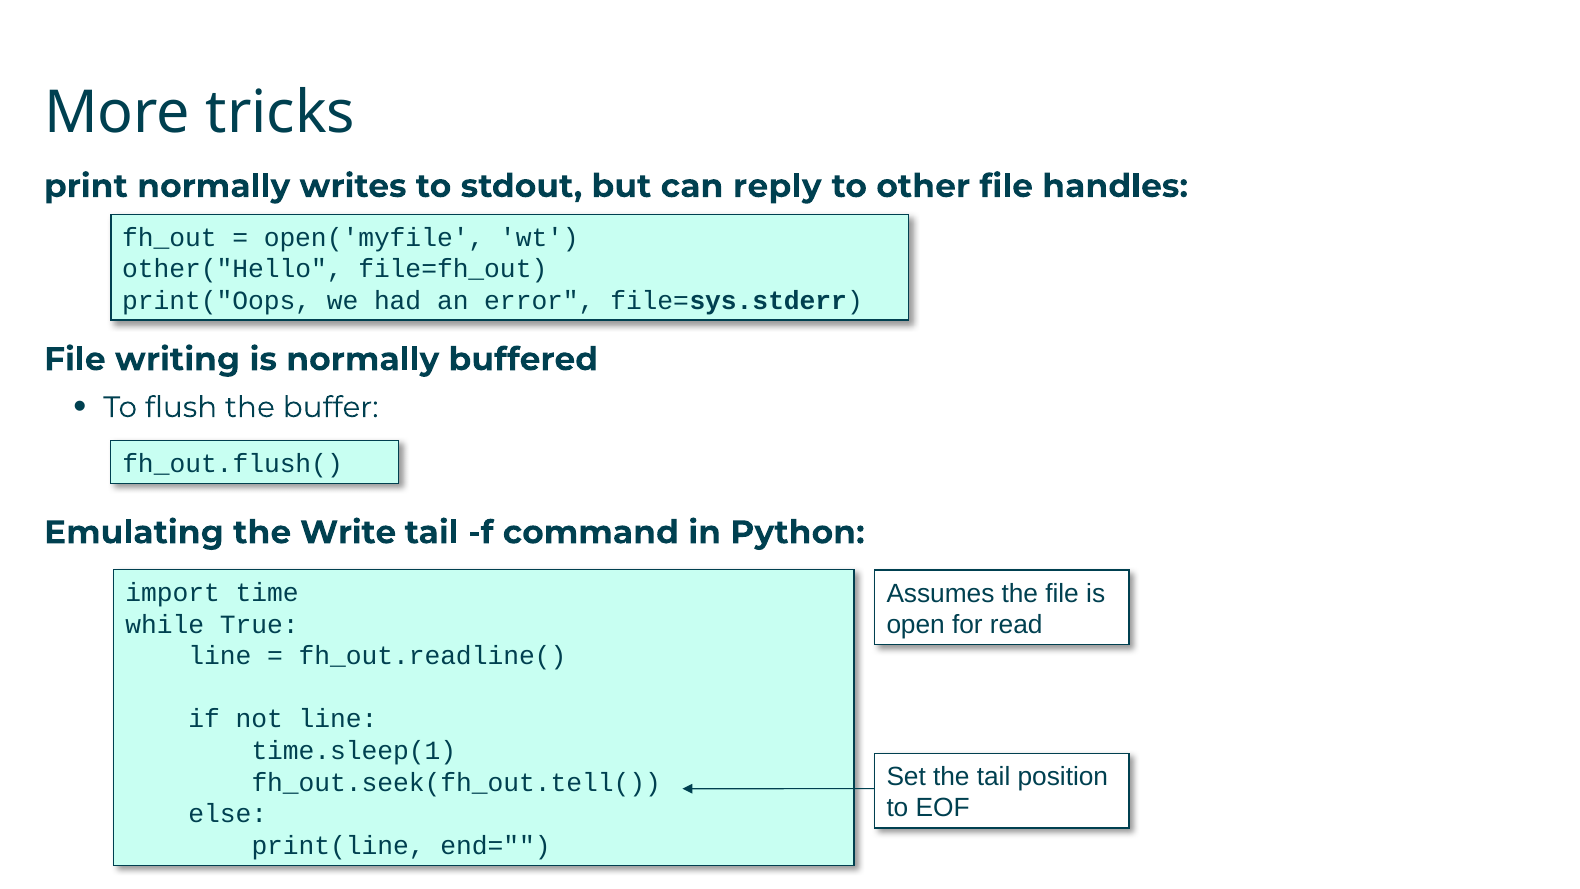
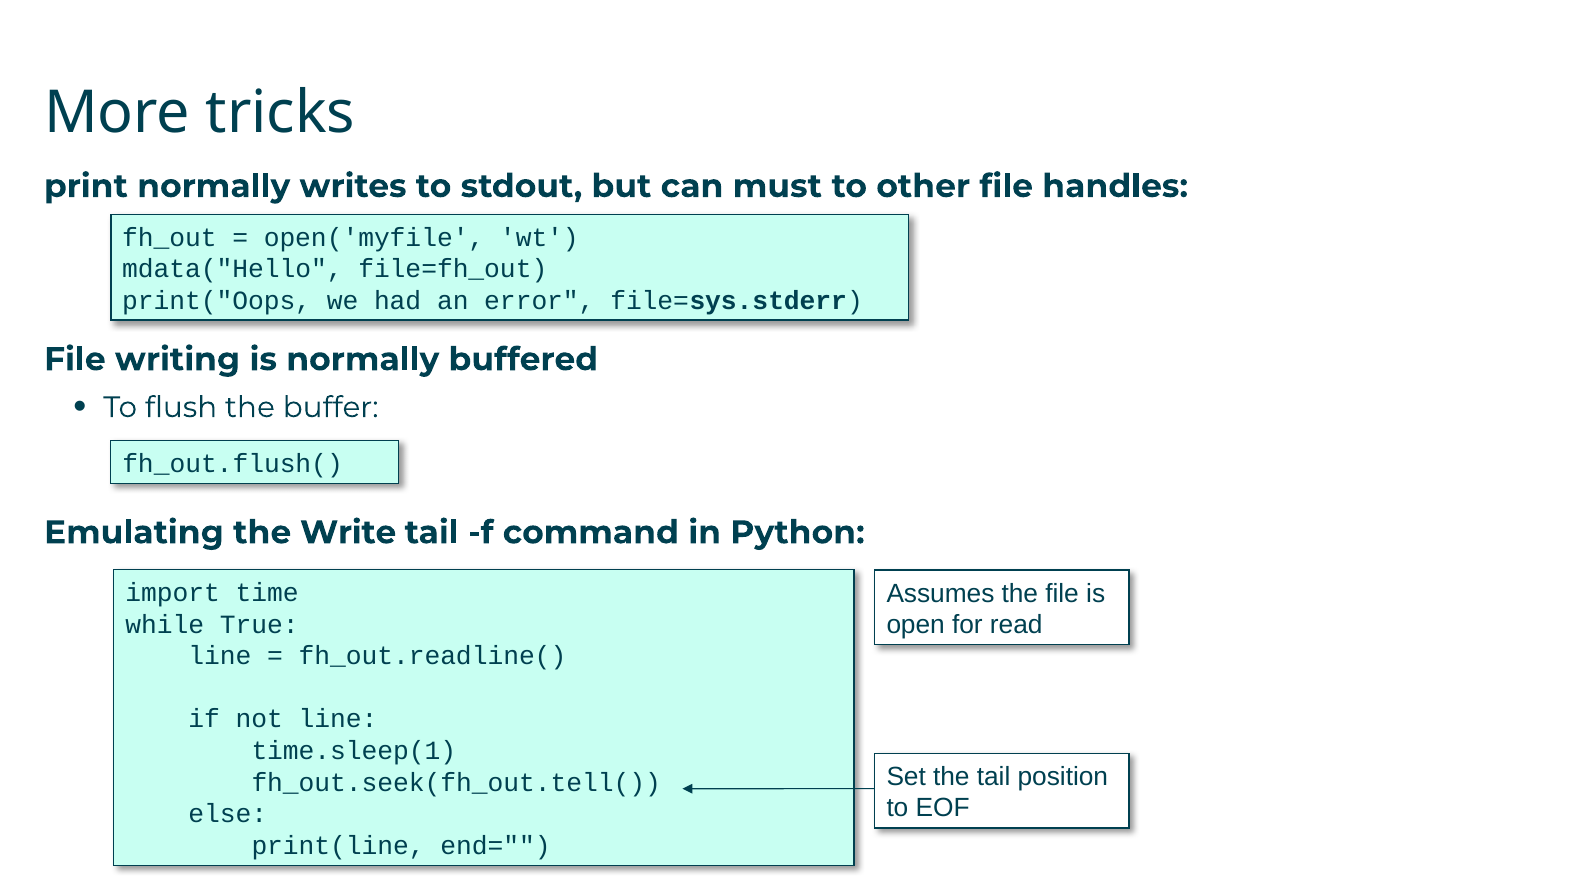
reply: reply -> must (777, 186)
other("Hello: other("Hello -> mdata("Hello (232, 269)
